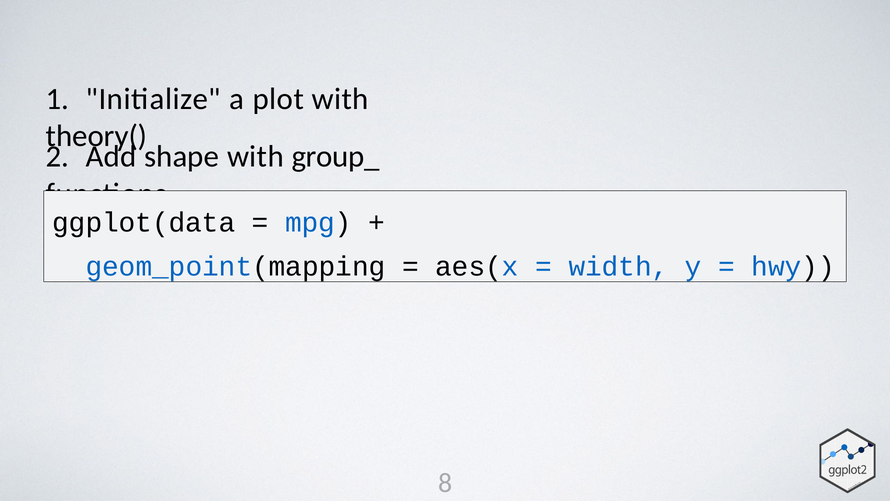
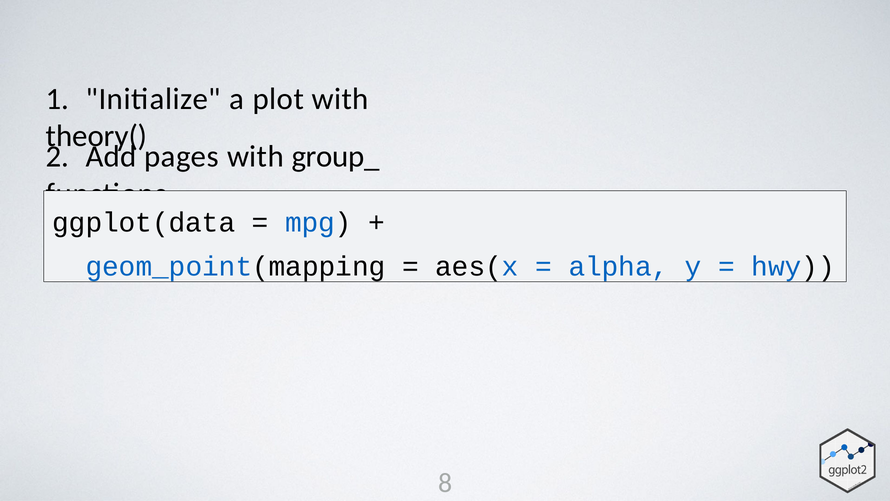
shape: shape -> pages (182, 157)
width: width -> alpha (618, 267)
